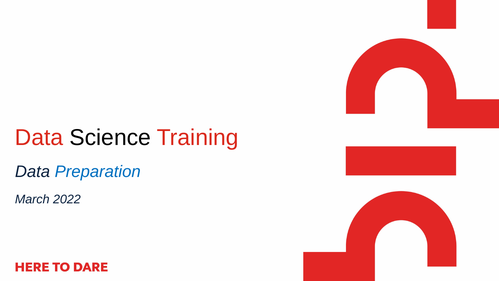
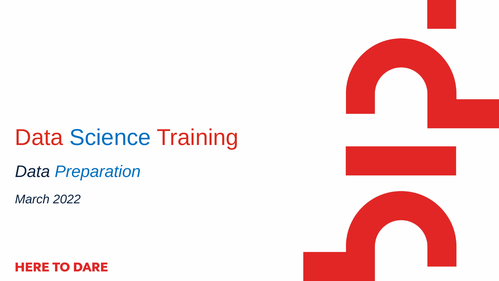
Science colour: black -> blue (110, 137)
